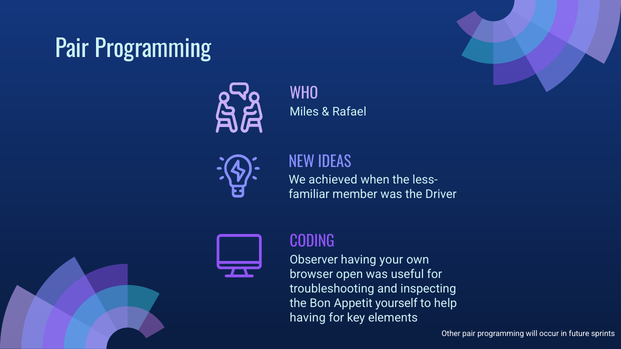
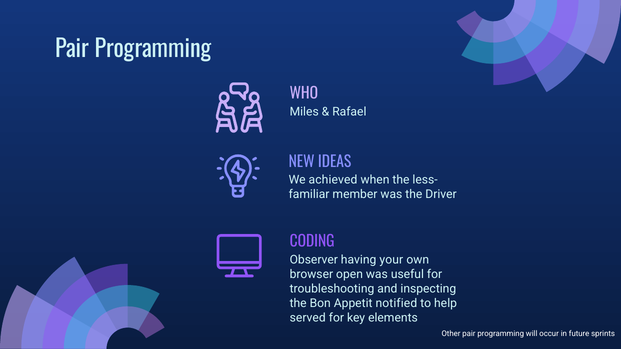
yourself: yourself -> notified (396, 303)
having: having -> served (308, 318)
